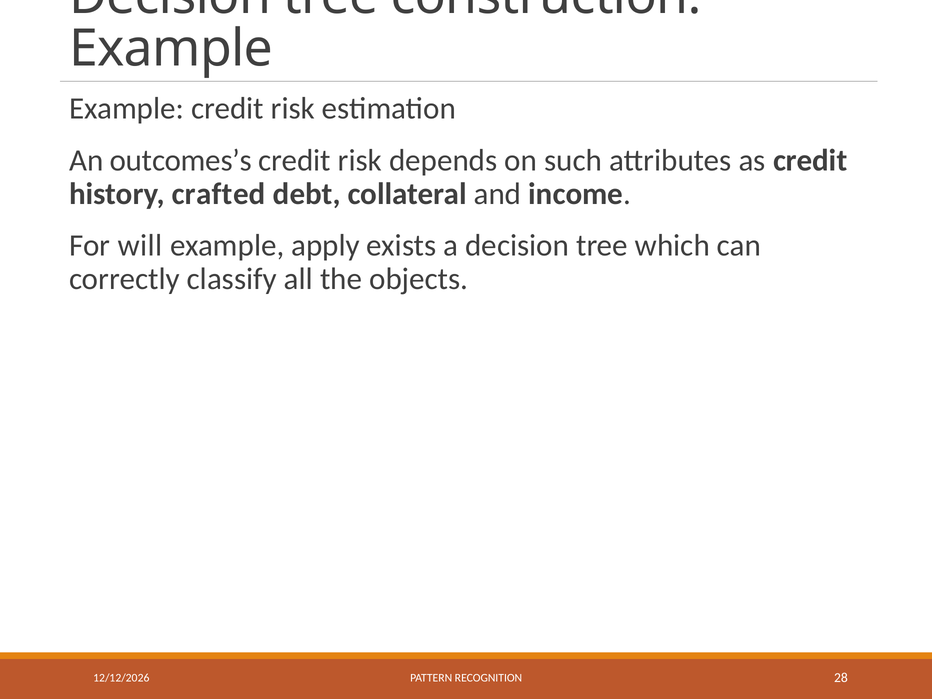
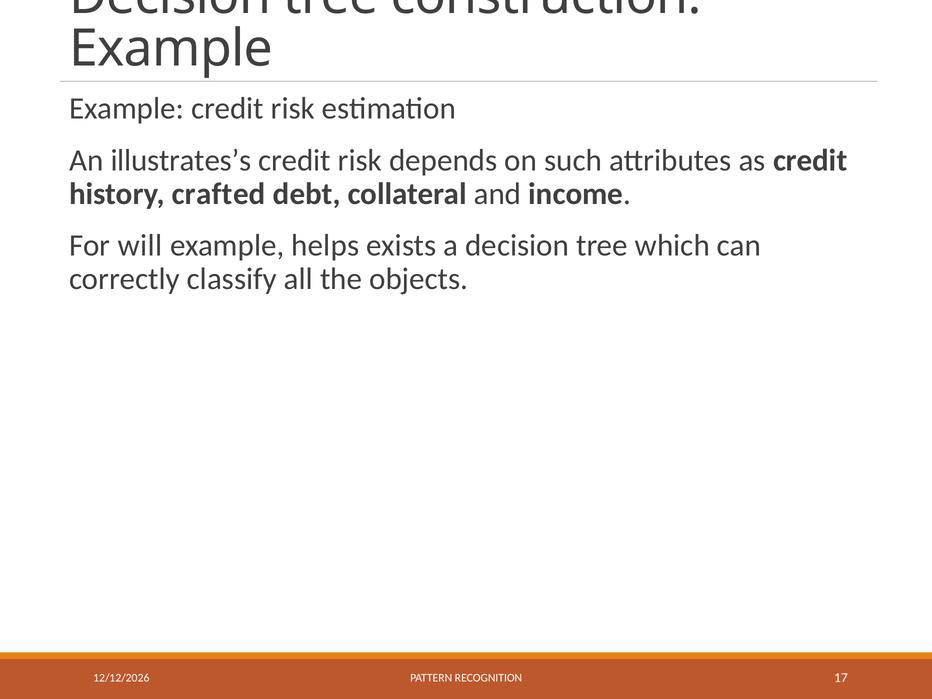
outcomes’s: outcomes’s -> illustrates’s (181, 160)
apply: apply -> helps (325, 245)
28: 28 -> 17 (841, 678)
